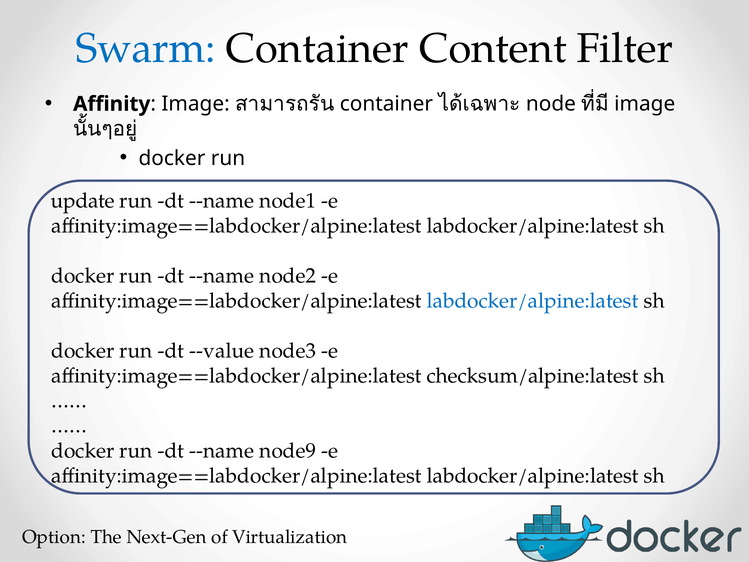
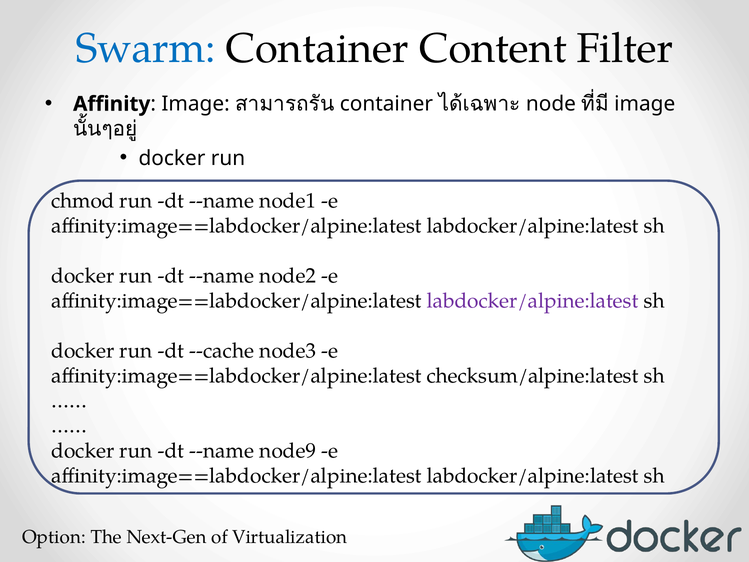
update: update -> chmod (83, 201)
labdocker/alpine:latest colour: blue -> purple (533, 301)
--value: --value -> --cache (222, 351)
